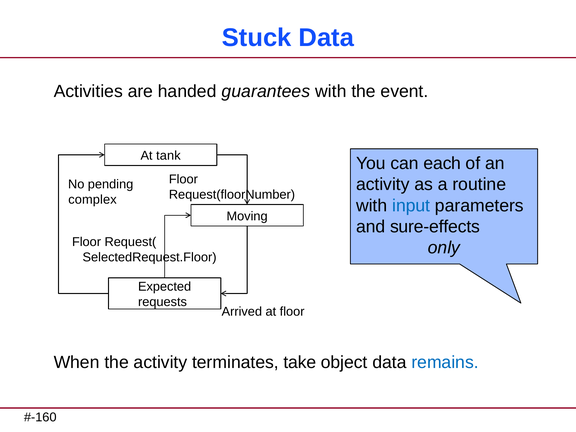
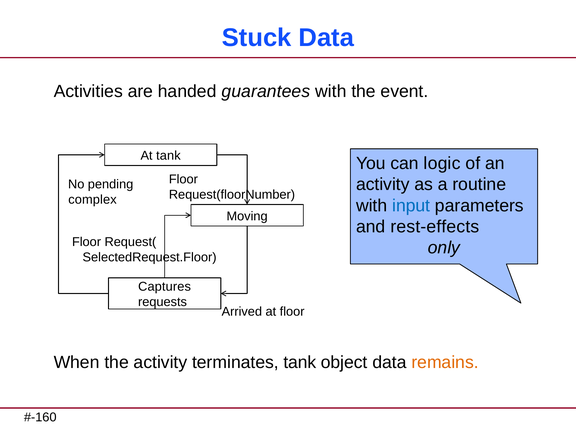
each: each -> logic (442, 163)
sure-effects: sure-effects -> rest-effects (435, 227)
Expected: Expected -> Captures (165, 287)
terminates take: take -> tank (300, 362)
remains colour: blue -> orange (445, 362)
